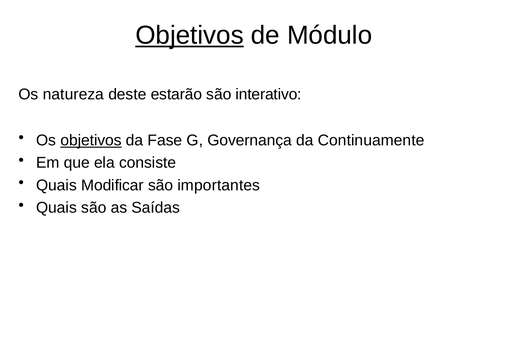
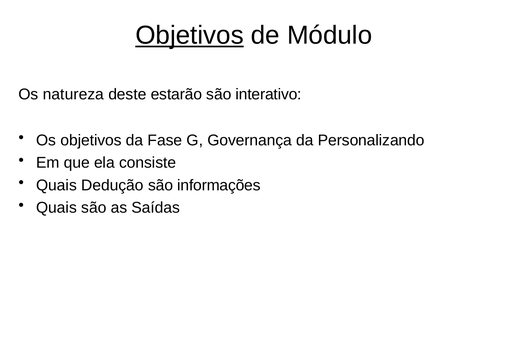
objetivos underline: present -> none (91, 140)
Continuamente: Continuamente -> Personalizando (371, 140)
Modificar: Modificar -> Dedução (112, 185)
importantes: importantes -> informações (219, 185)
